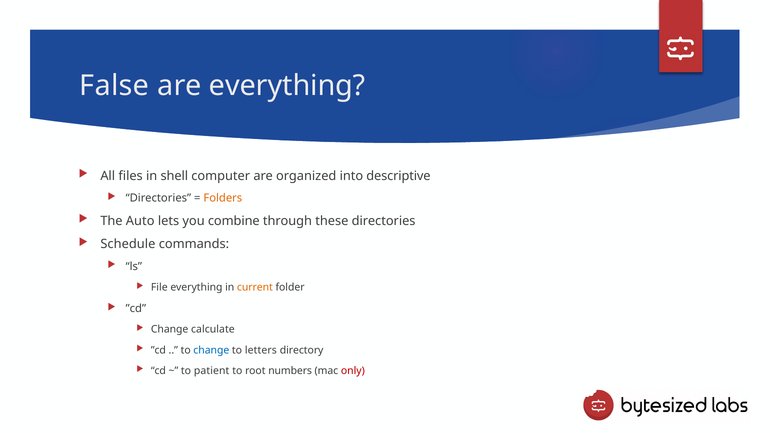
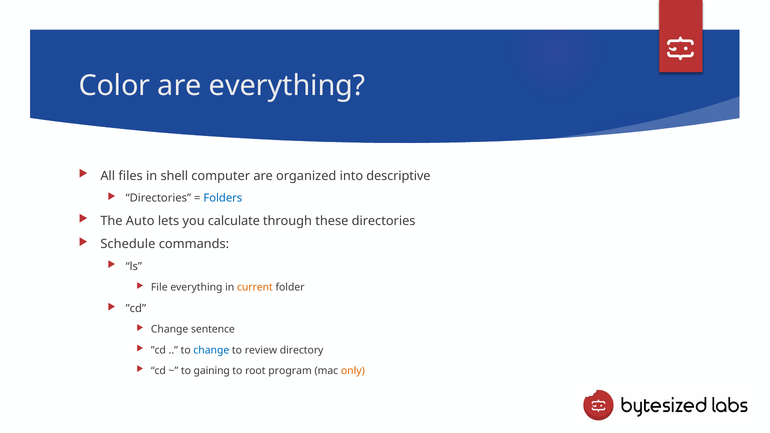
False: False -> Color (114, 86)
Folders colour: orange -> blue (223, 198)
combine: combine -> calculate (234, 221)
calculate: calculate -> sentence (213, 330)
letters: letters -> review (261, 350)
patient: patient -> gaining (212, 371)
numbers: numbers -> program (290, 371)
only colour: red -> orange (353, 371)
